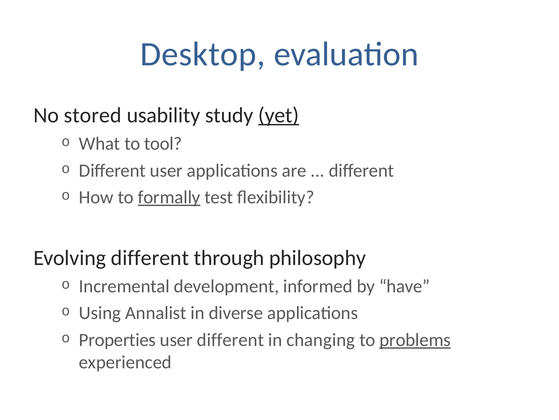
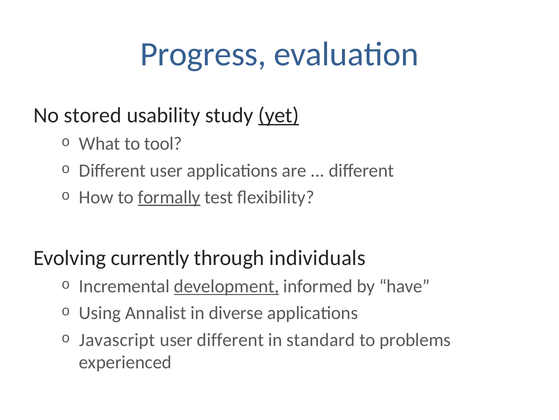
Desktop: Desktop -> Progress (203, 54)
Evolving different: different -> currently (150, 257)
philosophy: philosophy -> individuals (317, 257)
development underline: none -> present (226, 286)
Properties: Properties -> Javascript (117, 339)
changing: changing -> standard (321, 339)
problems underline: present -> none (415, 339)
